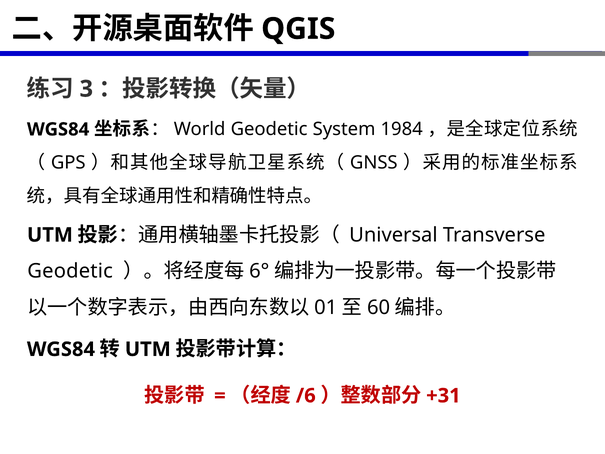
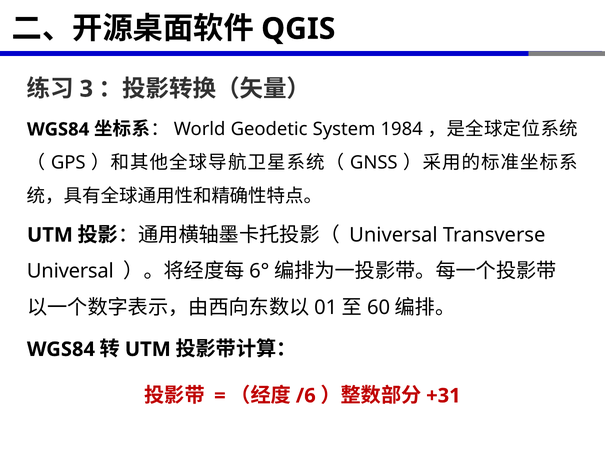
Geodetic: Geodetic -> Universal (70, 271)
